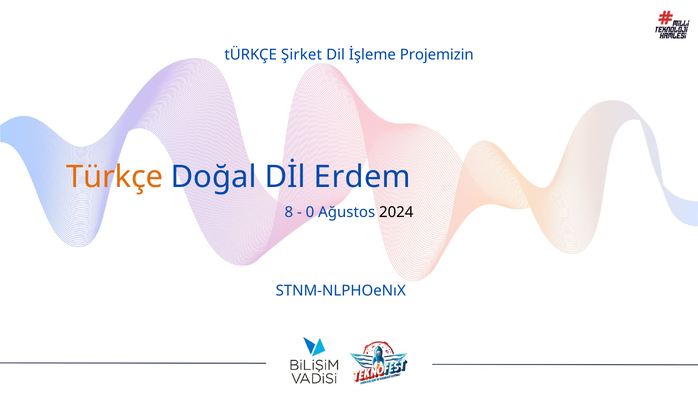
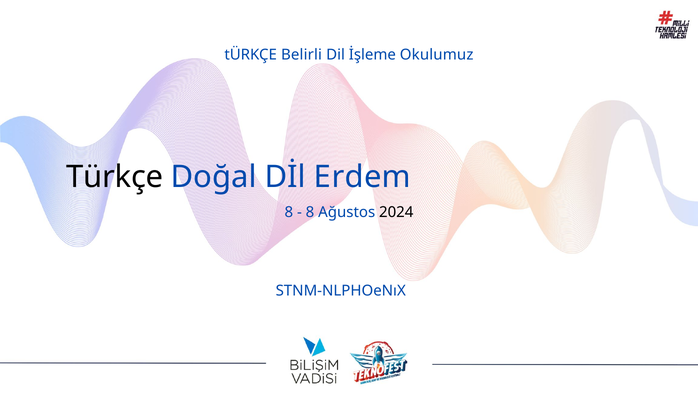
Şirket: Şirket -> Belirli (302, 55)
Projemizin: Projemizin -> Okulumuz (437, 55)
Türkçe colour: orange -> black (115, 177)
0: 0 -> 8 (310, 212)
